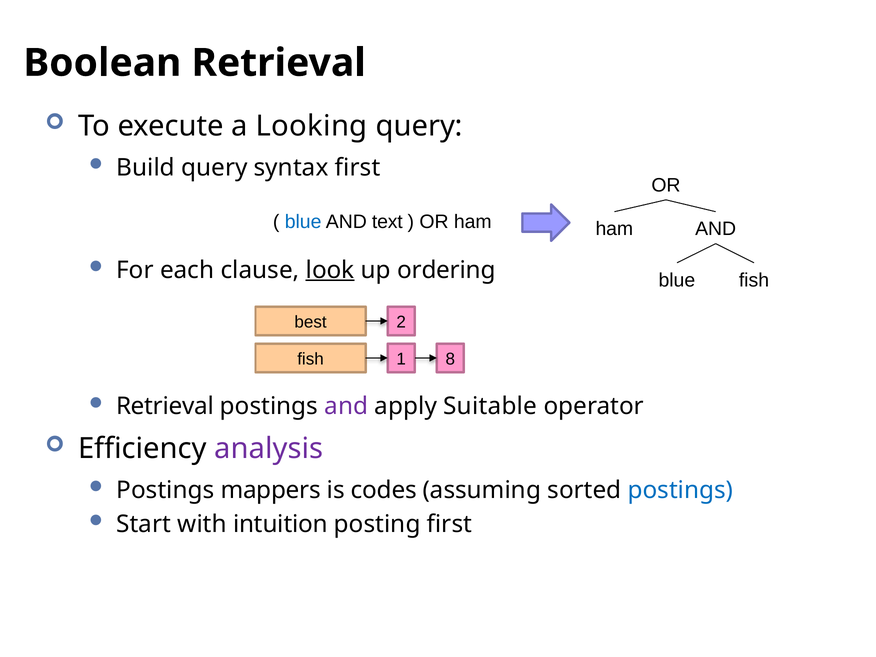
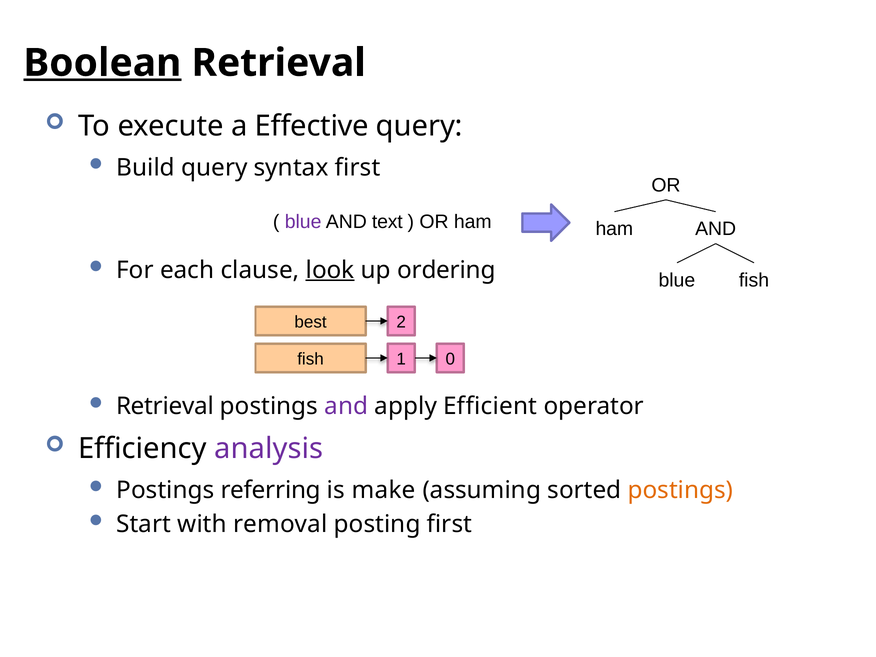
Boolean underline: none -> present (102, 63)
Looking: Looking -> Effective (312, 126)
blue colour: blue -> purple (303, 222)
8: 8 -> 0 (450, 359)
Suitable: Suitable -> Efficient (490, 406)
mappers: mappers -> referring (271, 490)
codes: codes -> make (384, 490)
postings colour: blue -> orange (680, 490)
intuition: intuition -> removal (280, 524)
